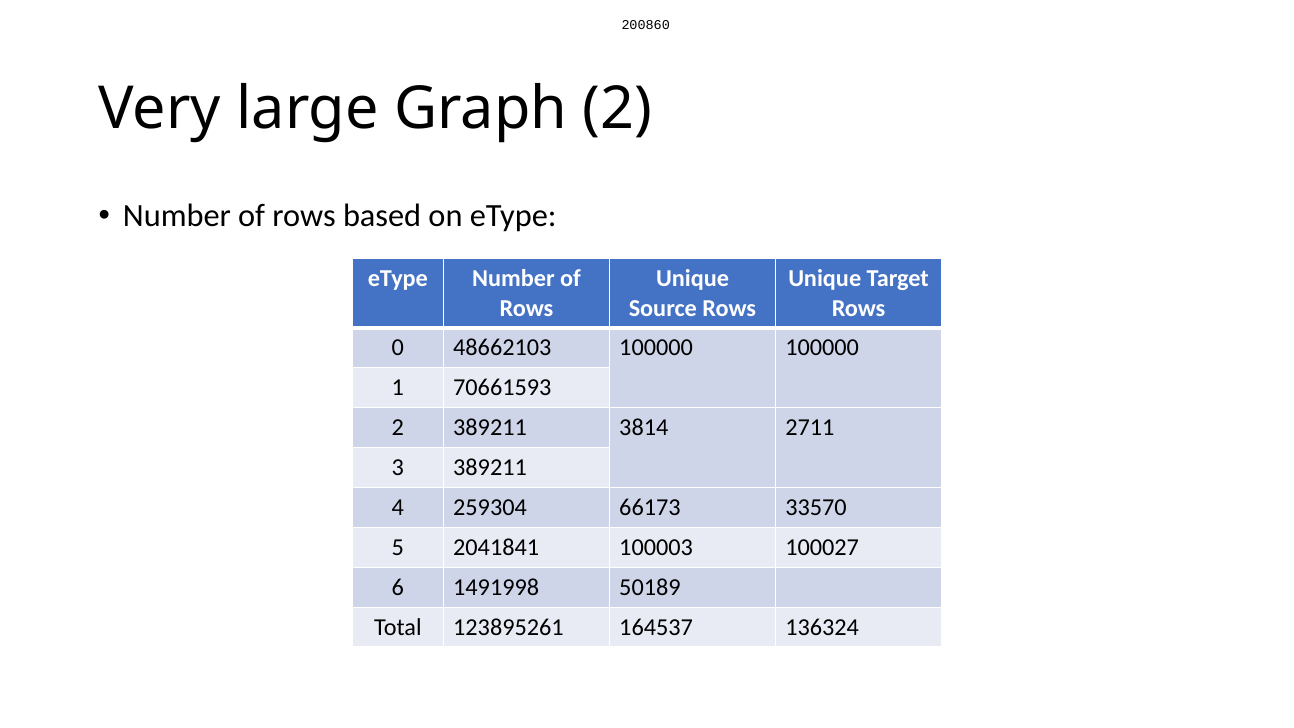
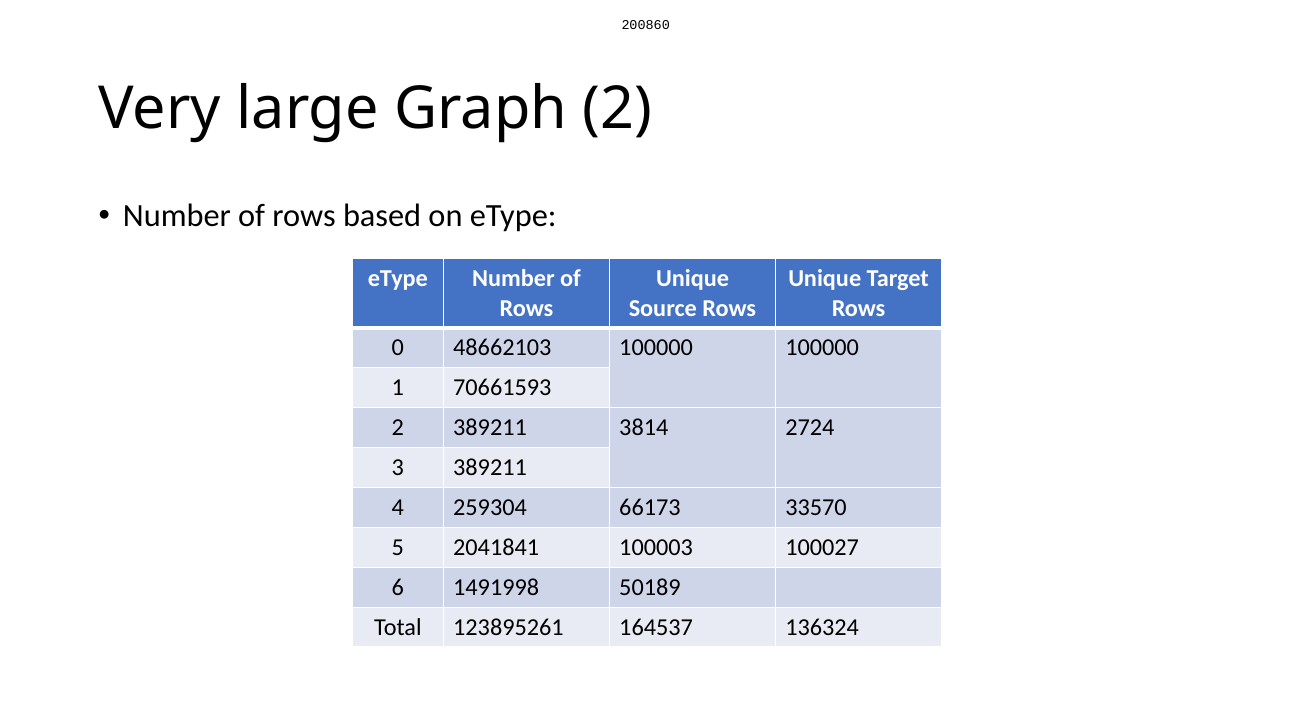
2711: 2711 -> 2724 (810, 427)
